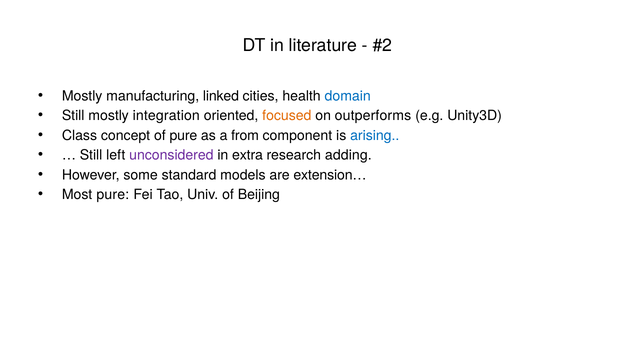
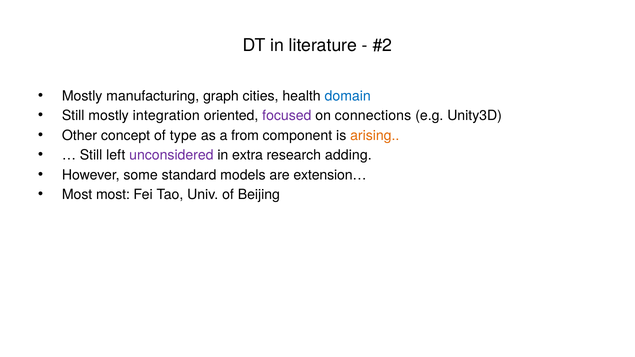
linked: linked -> graph (221, 96)
focused colour: orange -> purple (287, 116)
outperforms: outperforms -> connections (373, 116)
Class: Class -> Other (79, 135)
of pure: pure -> type (183, 135)
arising colour: blue -> orange (375, 135)
Most pure: pure -> most (113, 195)
